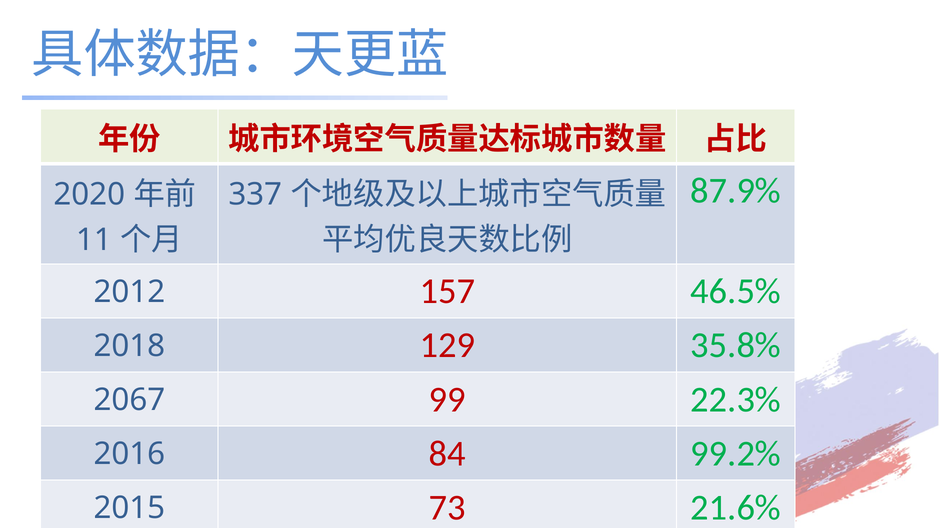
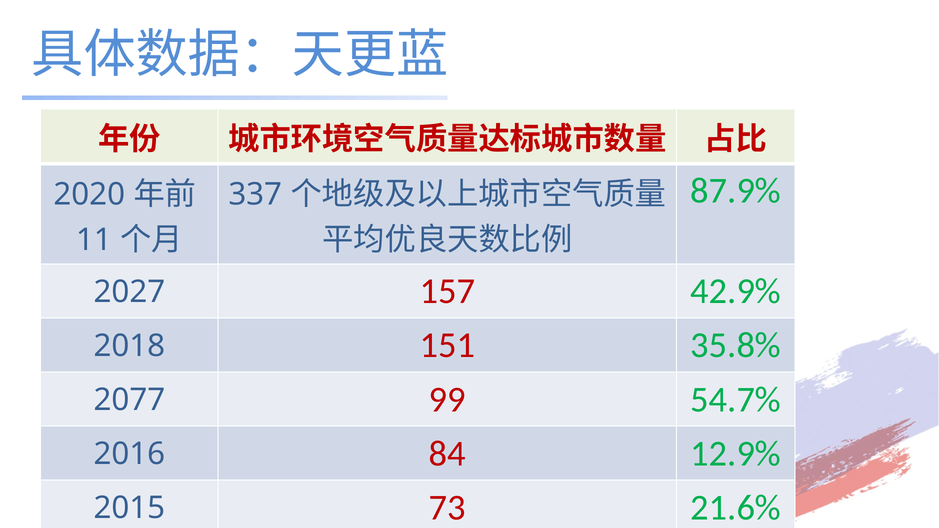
2012: 2012 -> 2027 (129, 292)
46.5%: 46.5% -> 42.9% (736, 292)
129: 129 -> 151 (447, 346)
2067: 2067 -> 2077 (129, 400)
22.3%: 22.3% -> 54.7% (736, 400)
99.2%: 99.2% -> 12.9% (736, 454)
